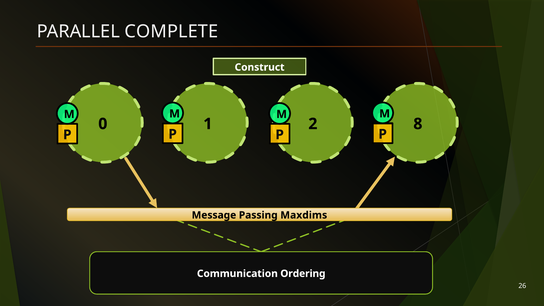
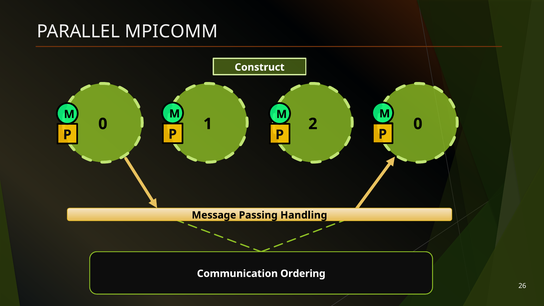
COMPLETE: COMPLETE -> MPICOMM (171, 31)
2 8: 8 -> 0 (418, 124)
Maxdims: Maxdims -> Handling (304, 215)
